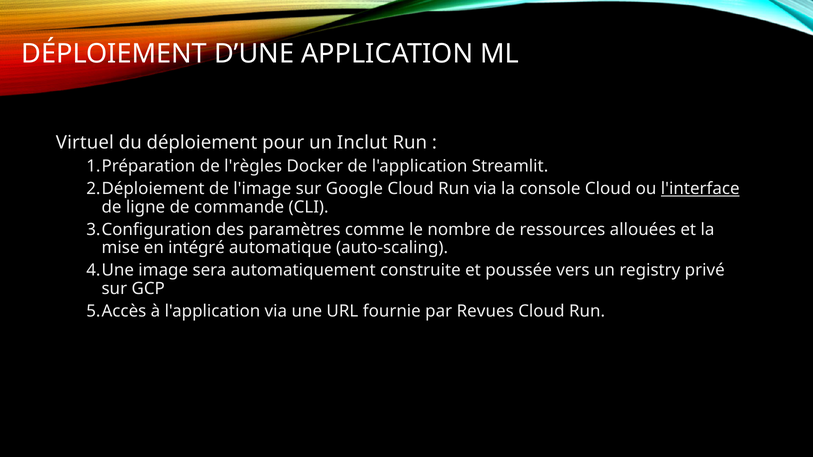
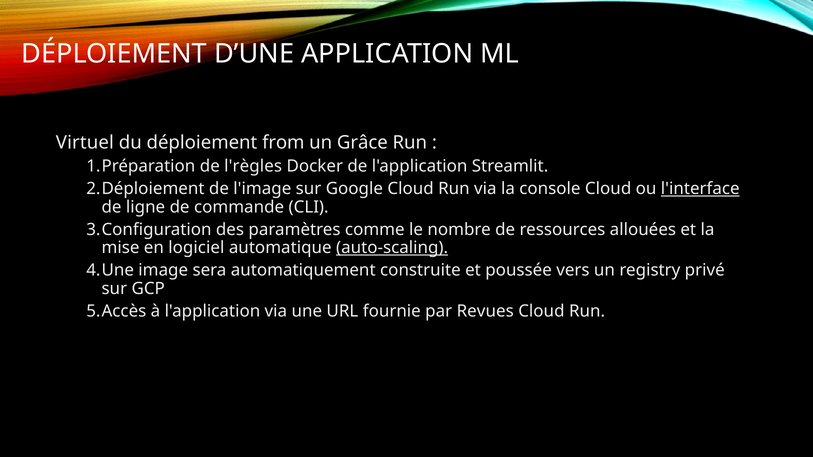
pour: pour -> from (283, 143)
Inclut: Inclut -> Grâce (362, 143)
intégré: intégré -> logiciel (196, 248)
auto-scaling underline: none -> present (392, 248)
